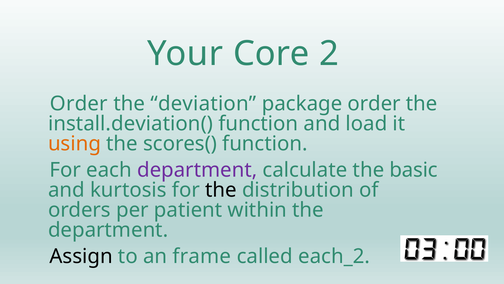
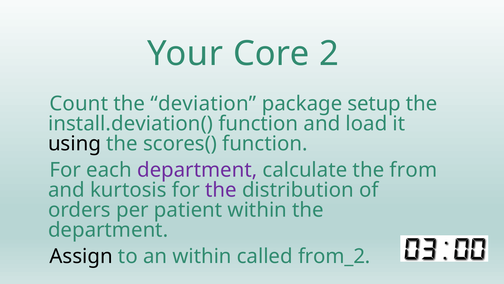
Order: Order -> Count (79, 104)
package order: order -> setup (374, 104)
using colour: orange -> black (74, 143)
basic: basic -> from (413, 170)
the colour: black -> purple (221, 190)
an frame: frame -> within (202, 256)
each_2: each_2 -> from_2 (334, 256)
